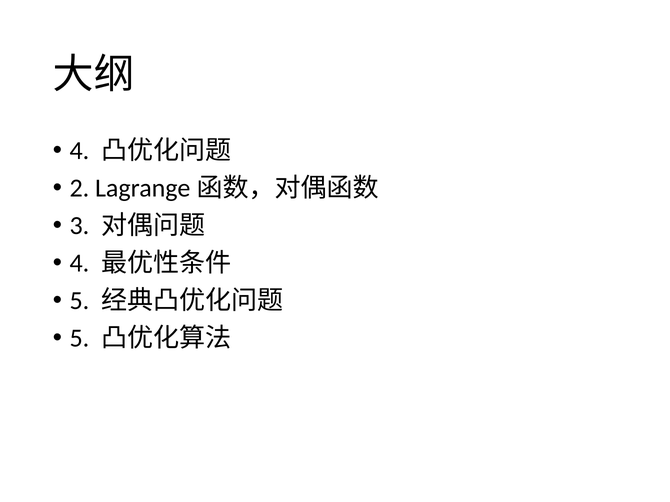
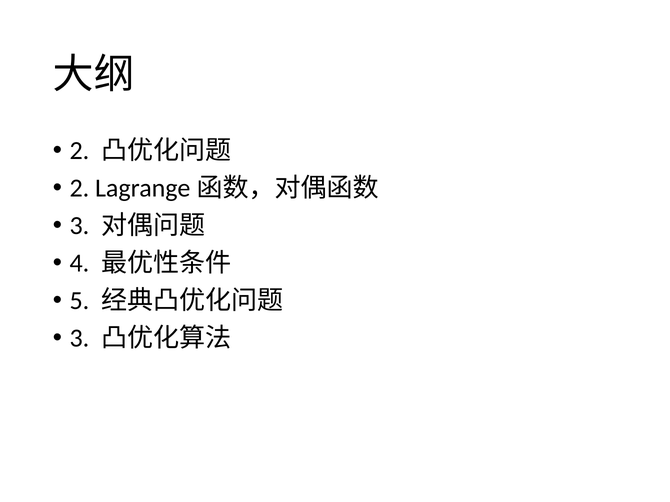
4: 4 -> 2 (79, 151)
5: 5 -> 3 (79, 338)
